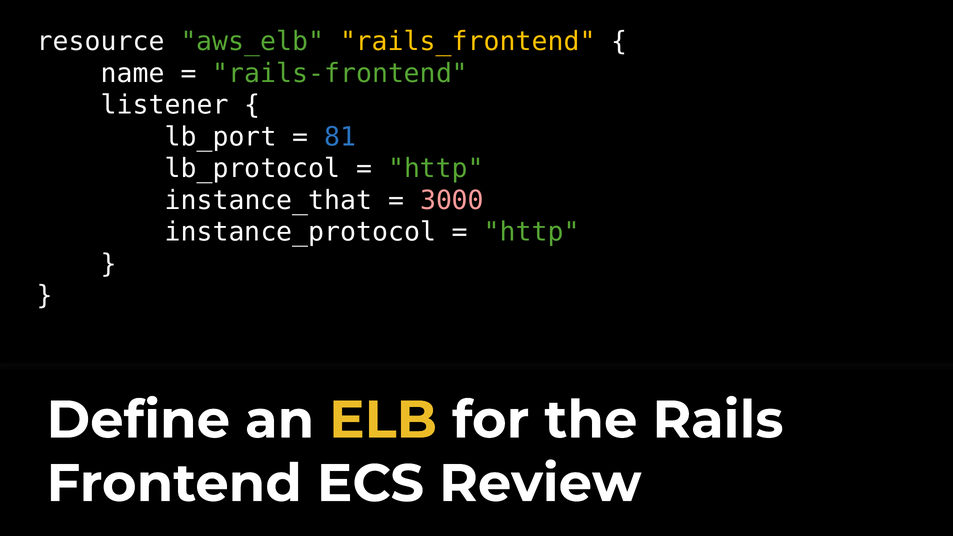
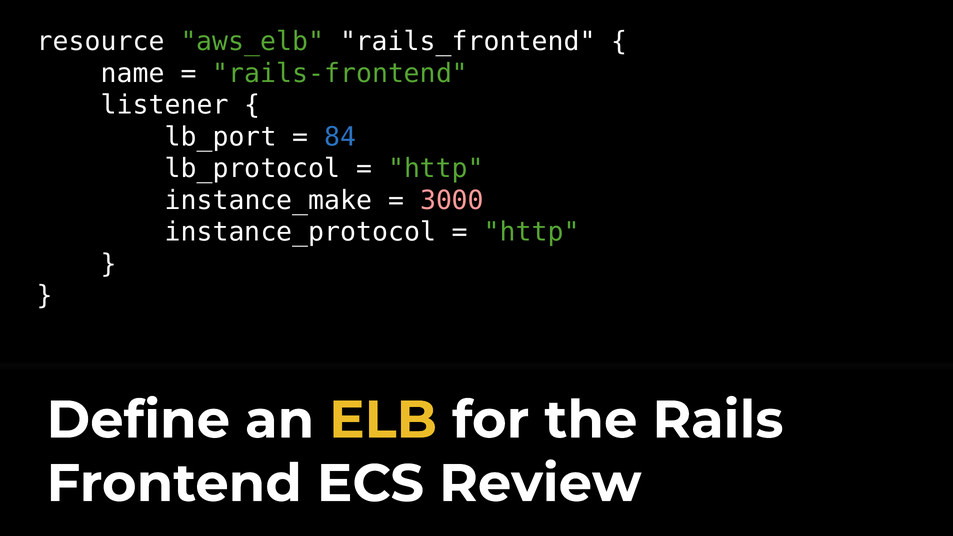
rails_frontend colour: yellow -> white (468, 42)
81: 81 -> 84 (340, 137)
instance_that: instance_that -> instance_make (268, 200)
